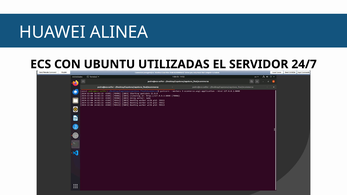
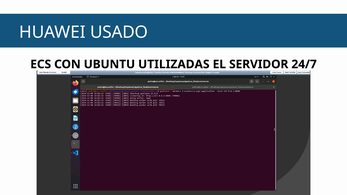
ALINEA: ALINEA -> USADO (119, 32)
